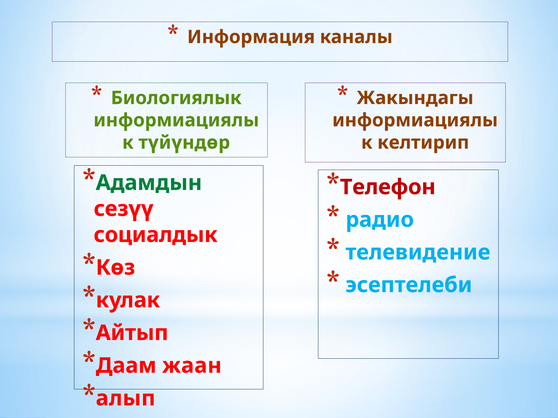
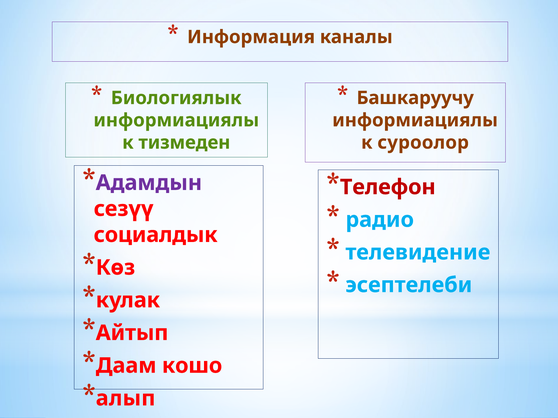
Жакындагы: Жакындагы -> Башкаруучу (415, 98)
келтирип: келтирип -> суроолор (423, 143)
түйүндөр: түйүндөр -> тизмеден (184, 143)
Адамдын colour: green -> purple (149, 183)
жаан: жаан -> кошо (192, 366)
